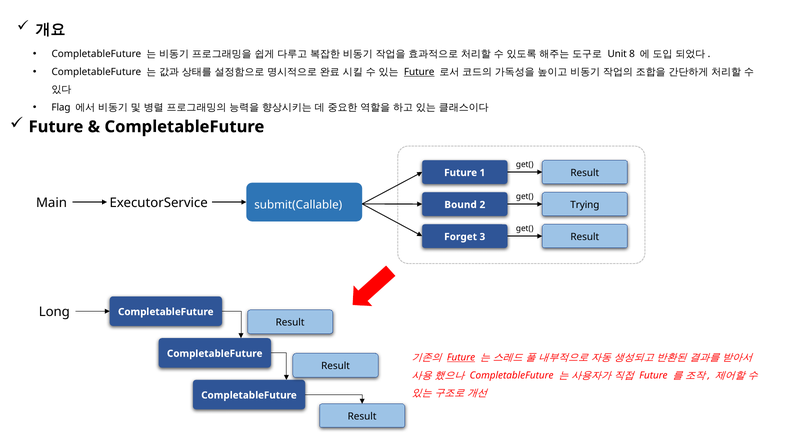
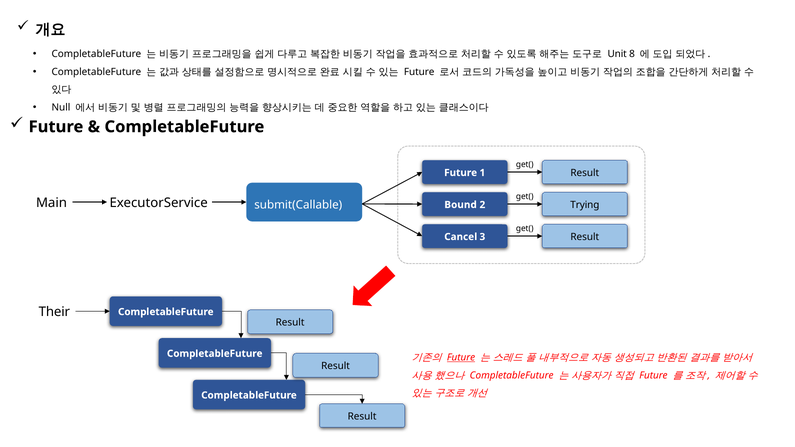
Future underline: present -> none (419, 72)
Flag: Flag -> Null (61, 108)
Forget: Forget -> Cancel (461, 237)
Long: Long -> Their (54, 312)
